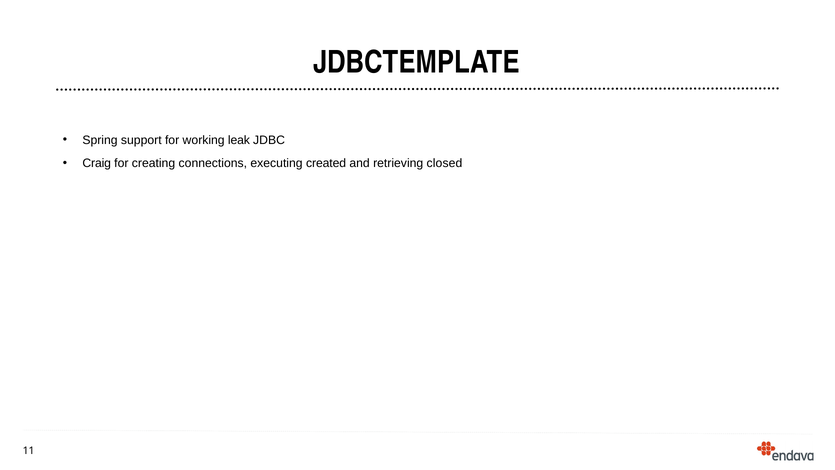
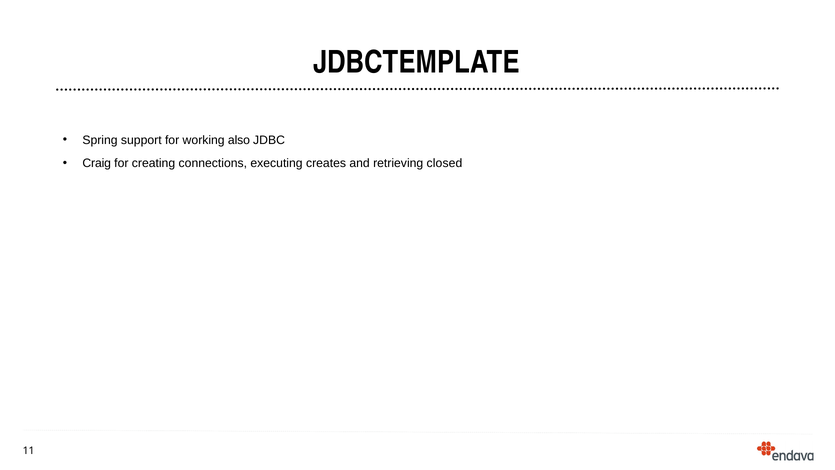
leak: leak -> also (239, 140)
created: created -> creates (326, 163)
